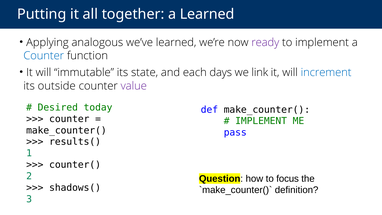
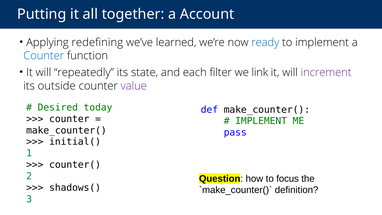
a Learned: Learned -> Account (207, 14)
analogous: analogous -> redefining (97, 42)
ready colour: purple -> blue (265, 42)
immutable: immutable -> repeatedly (84, 72)
days: days -> filter (221, 72)
increment colour: blue -> purple (326, 72)
results(: results( -> initial( (75, 142)
